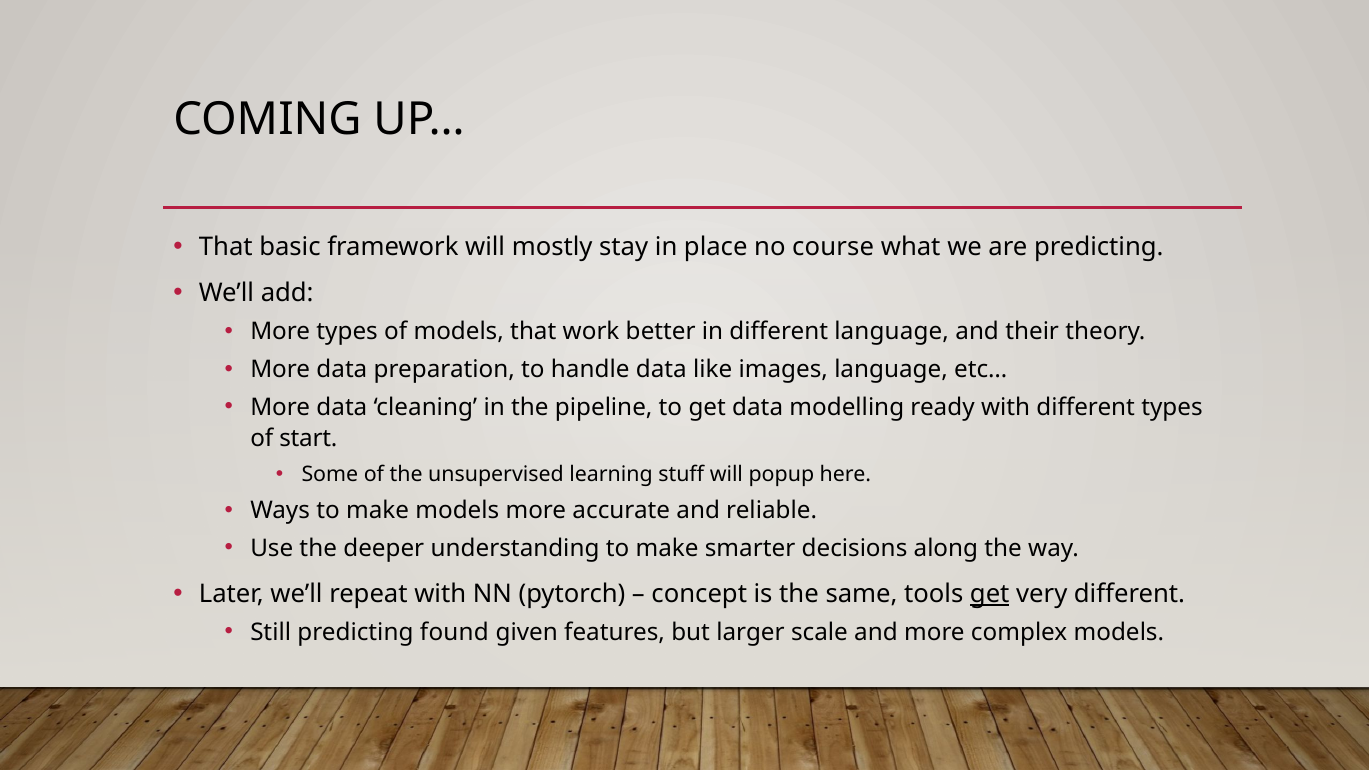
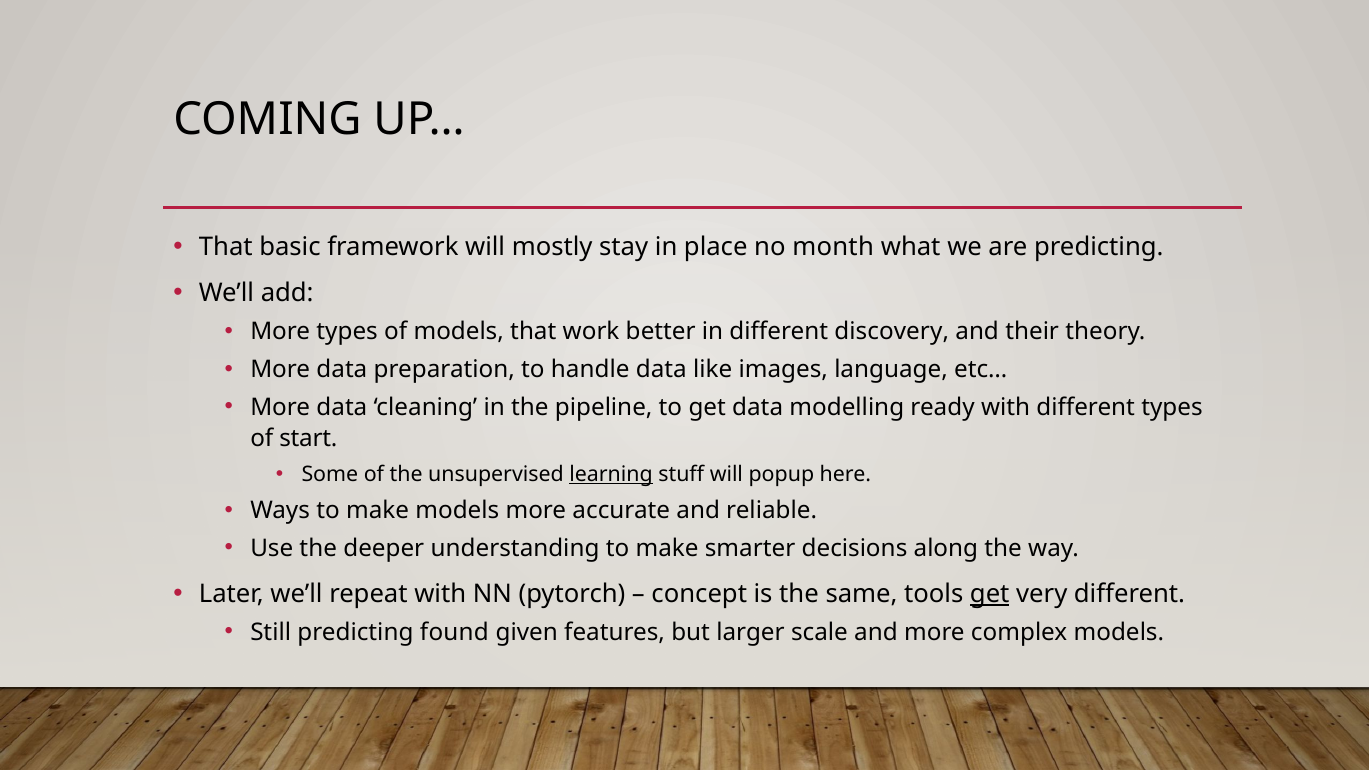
course: course -> month (833, 247)
different language: language -> discovery (892, 332)
learning underline: none -> present (611, 474)
